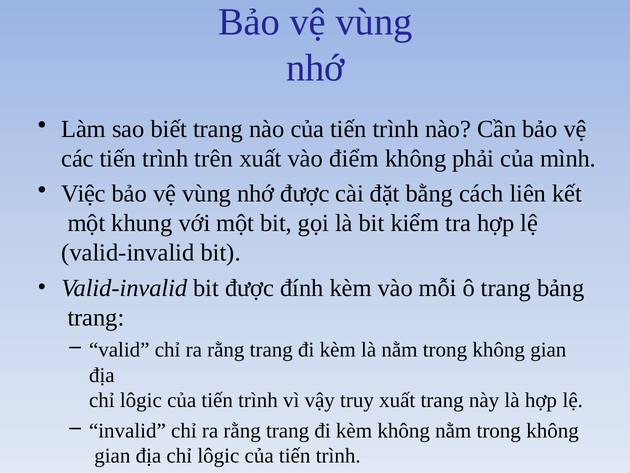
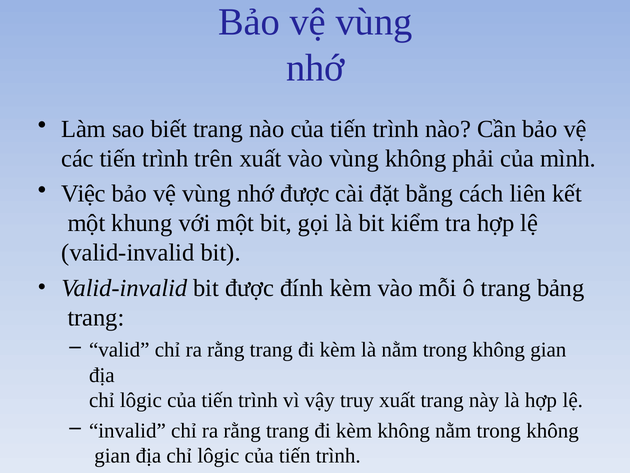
vào điểm: điểm -> vùng (354, 158)
